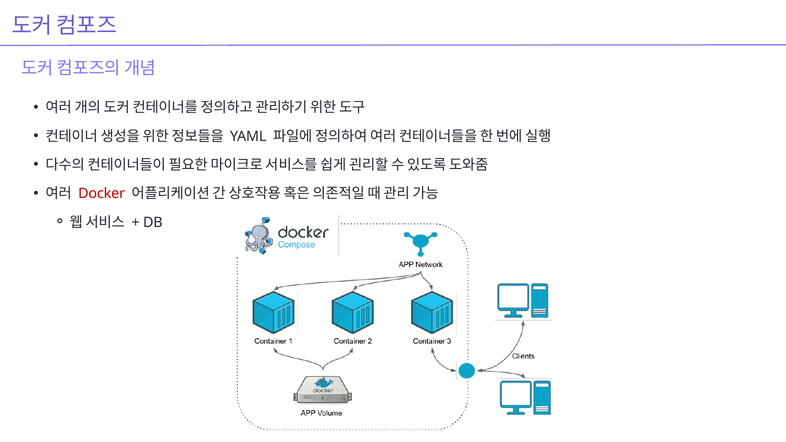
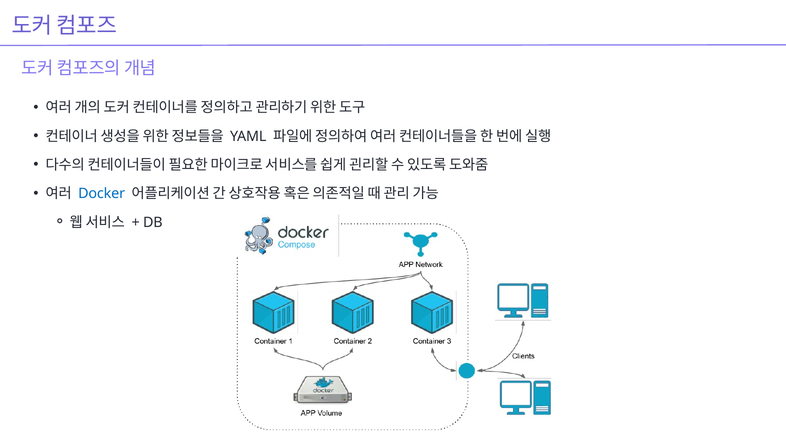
Docker colour: red -> blue (102, 194)
